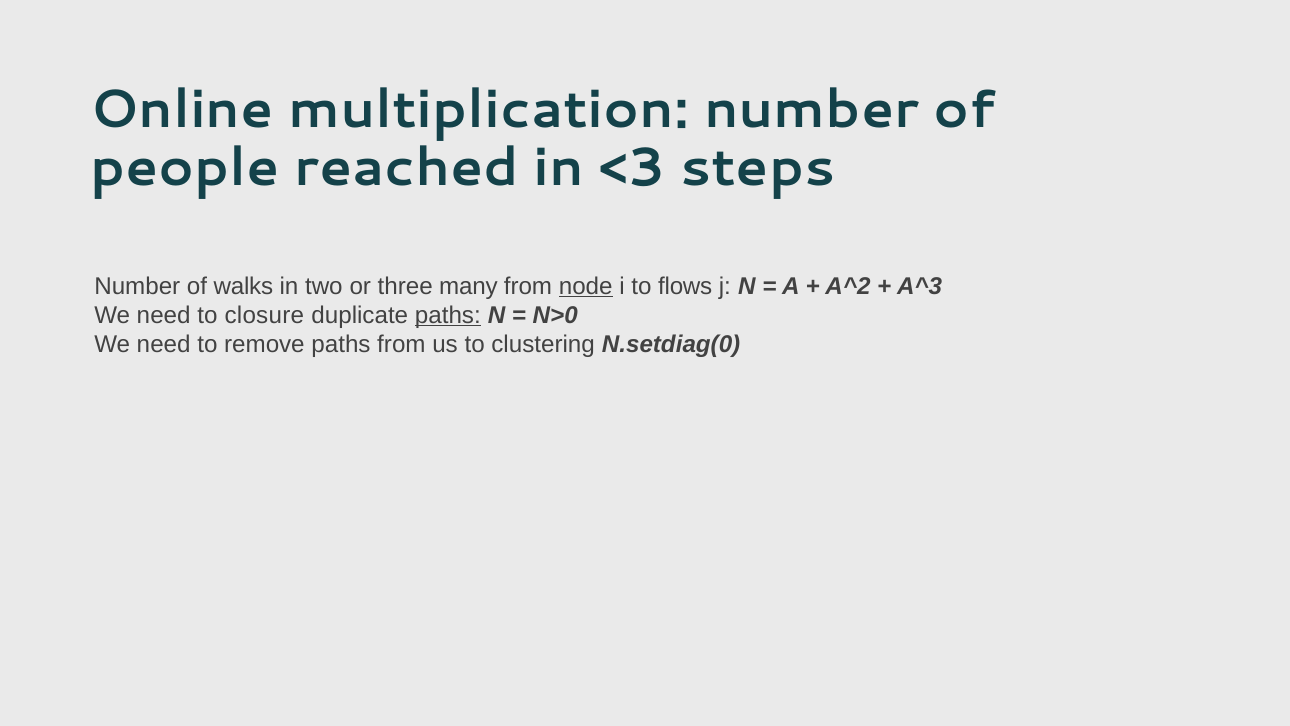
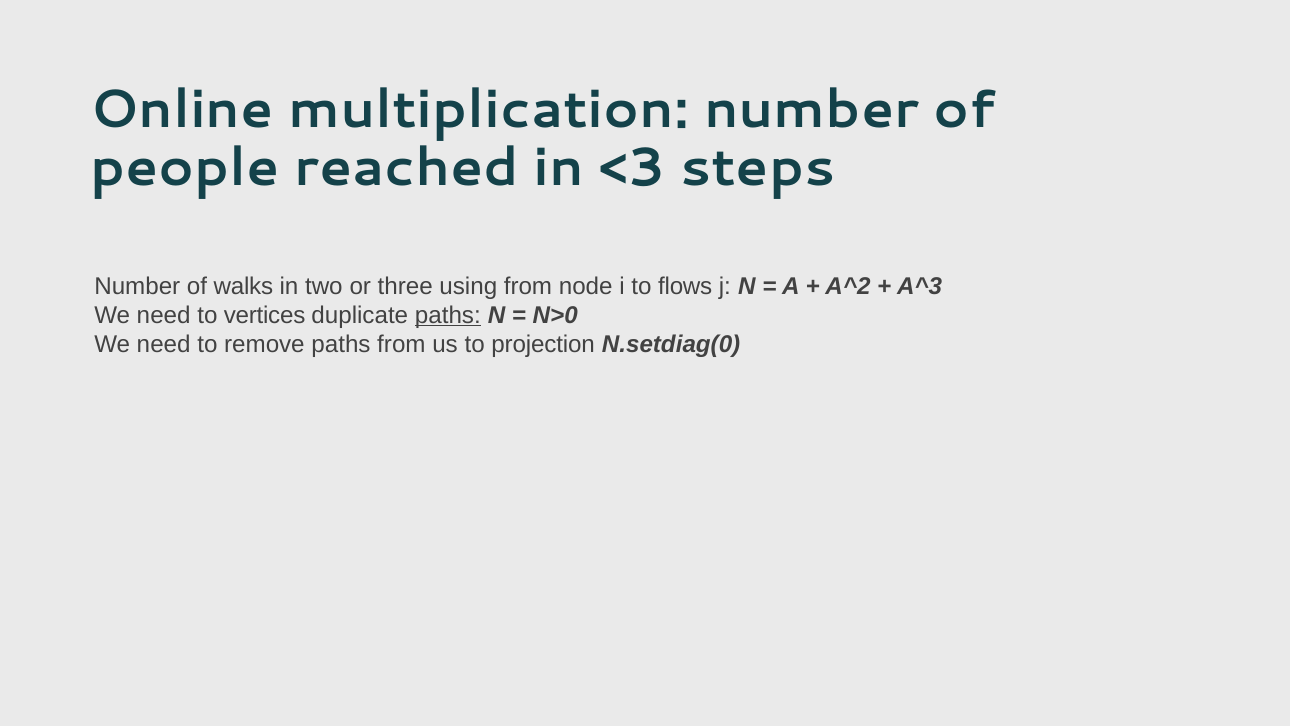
many: many -> using (468, 286)
node underline: present -> none (586, 286)
closure: closure -> vertices (265, 315)
clustering: clustering -> projection (543, 344)
